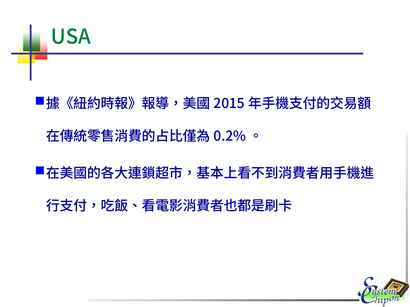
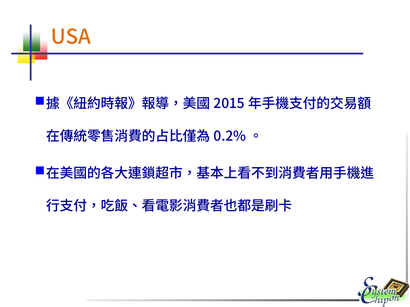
USA colour: green -> orange (71, 37)
